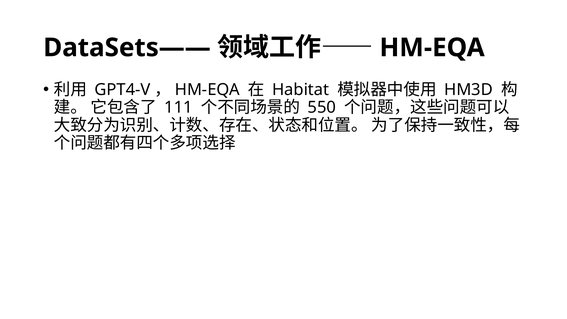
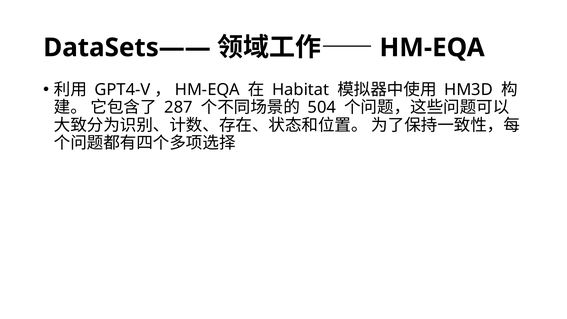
111: 111 -> 287 (178, 107)
550: 550 -> 504 (322, 107)
